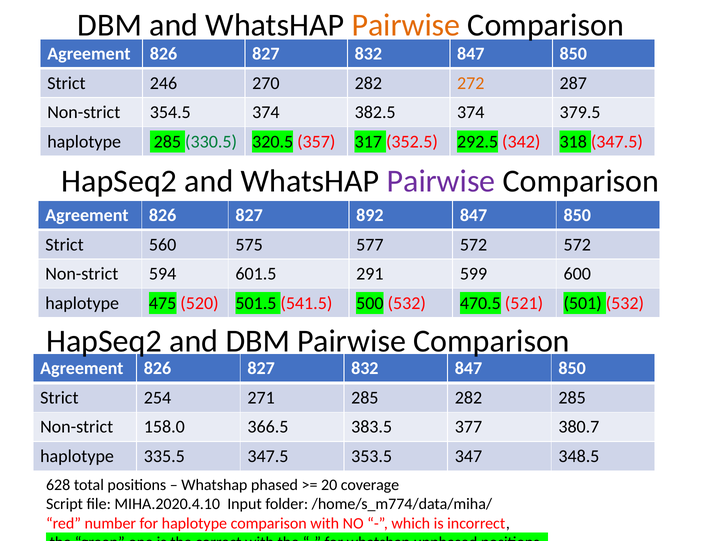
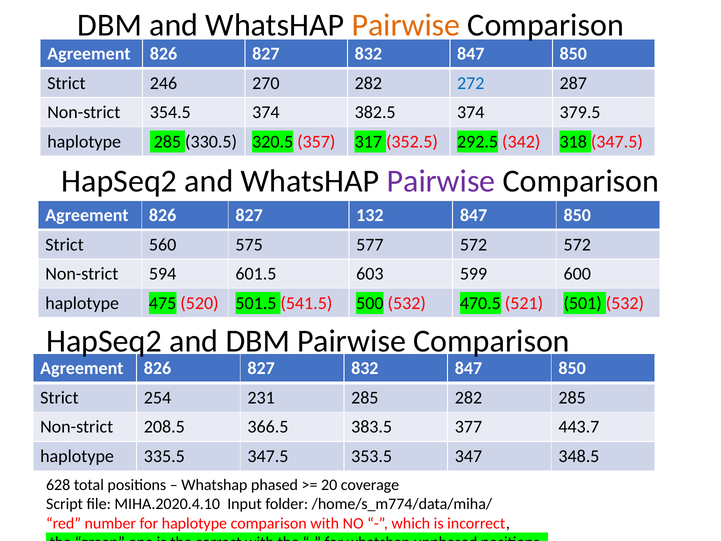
272 colour: orange -> blue (471, 83)
330.5 colour: green -> black (211, 142)
892: 892 -> 132 (370, 215)
291: 291 -> 603 (370, 274)
271: 271 -> 231 (261, 398)
158.0: 158.0 -> 208.5 (164, 427)
380.7: 380.7 -> 443.7 (579, 427)
